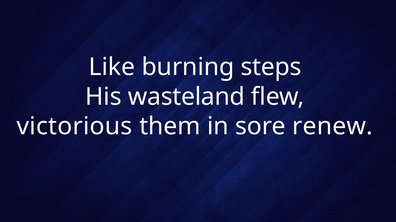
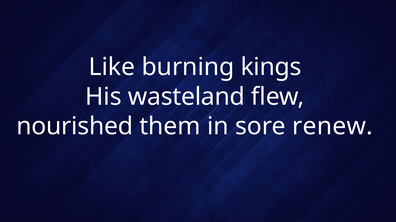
steps: steps -> kings (271, 67)
victorious: victorious -> nourished (75, 127)
